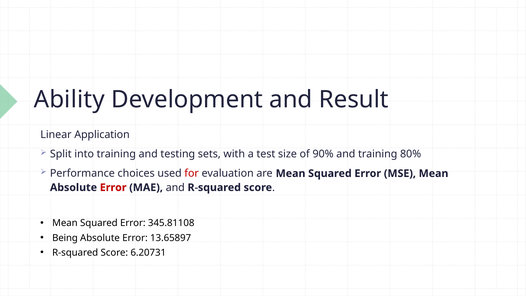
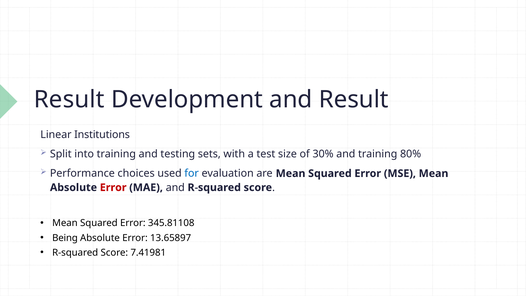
Ability: Ability -> Result (69, 100)
Application: Application -> Institutions (102, 135)
90%: 90% -> 30% (323, 154)
for colour: red -> blue (192, 173)
6.20731: 6.20731 -> 7.41981 (148, 253)
